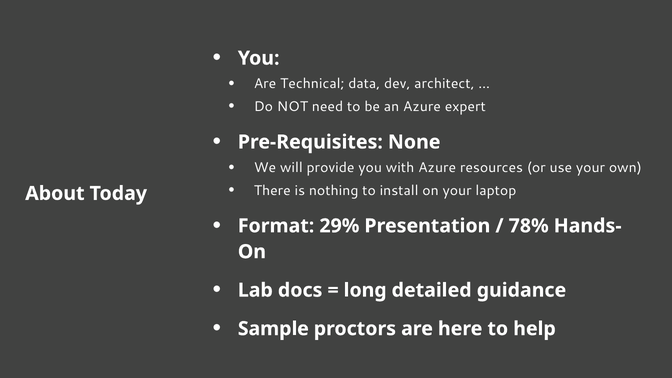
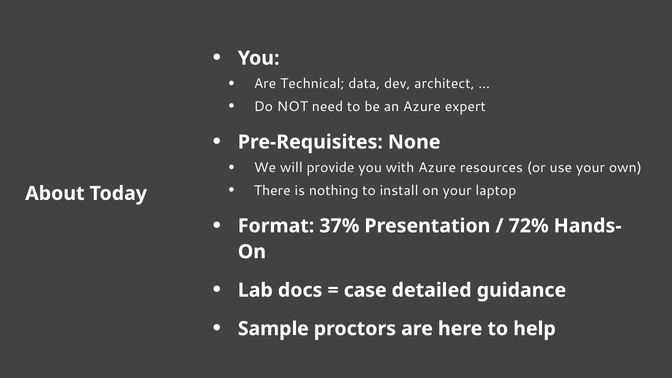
29%: 29% -> 37% (339, 226)
78%: 78% -> 72% (529, 226)
long: long -> case (365, 290)
